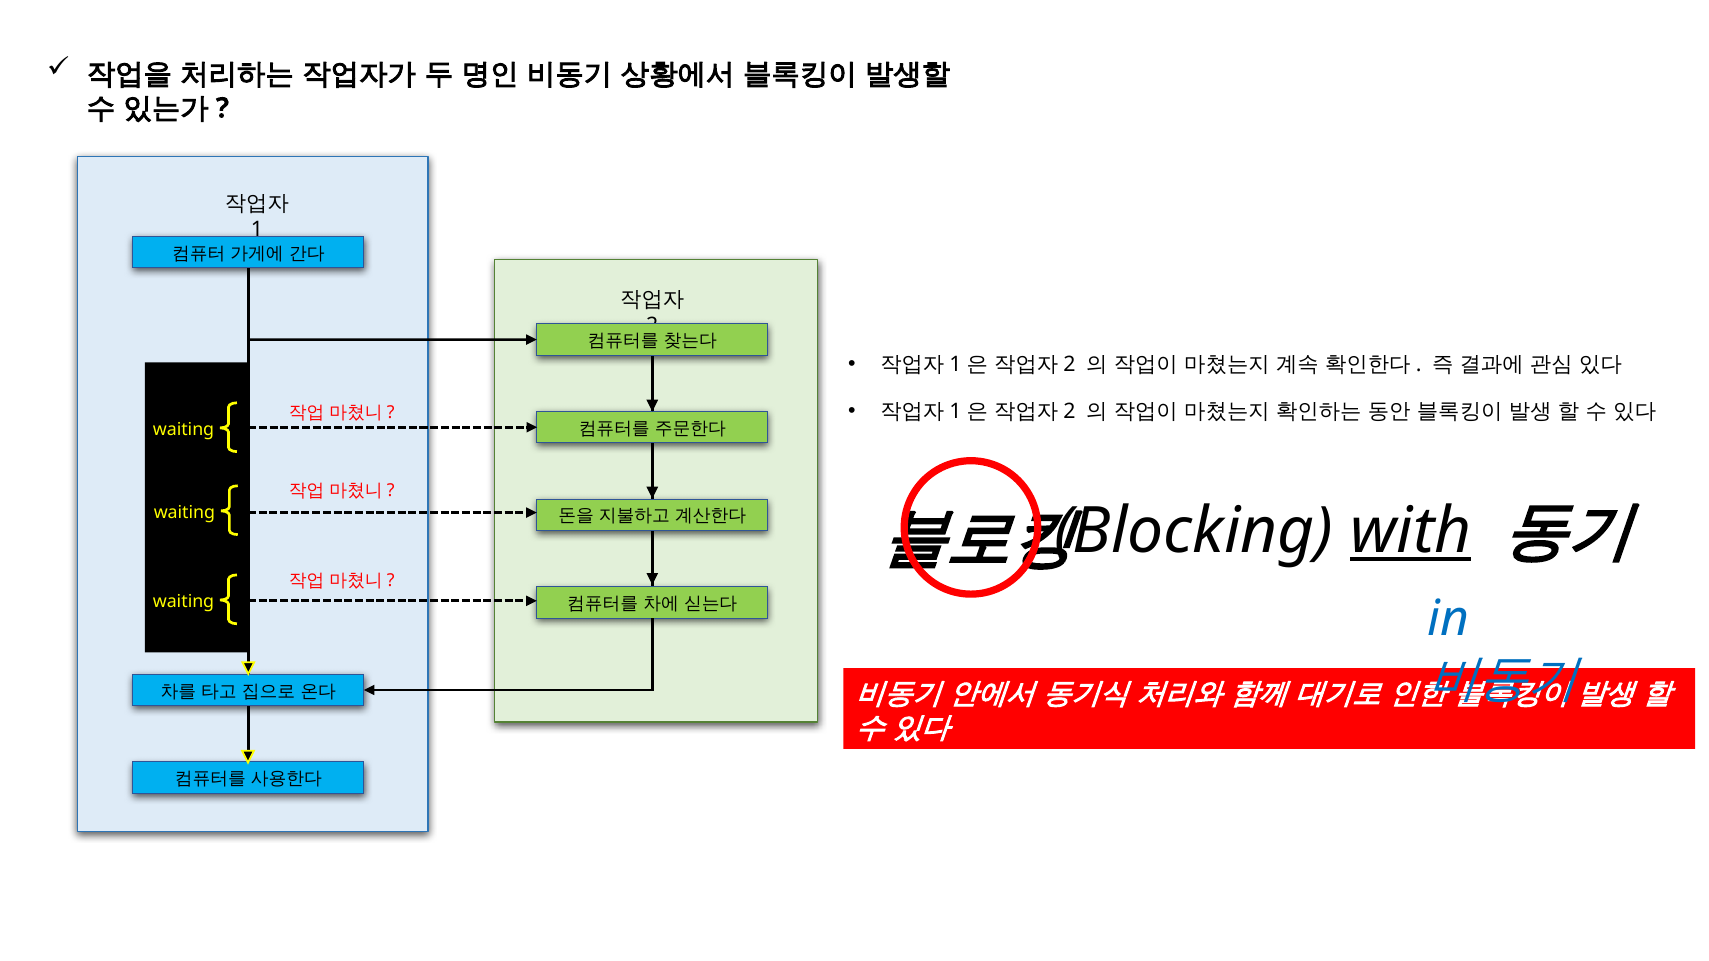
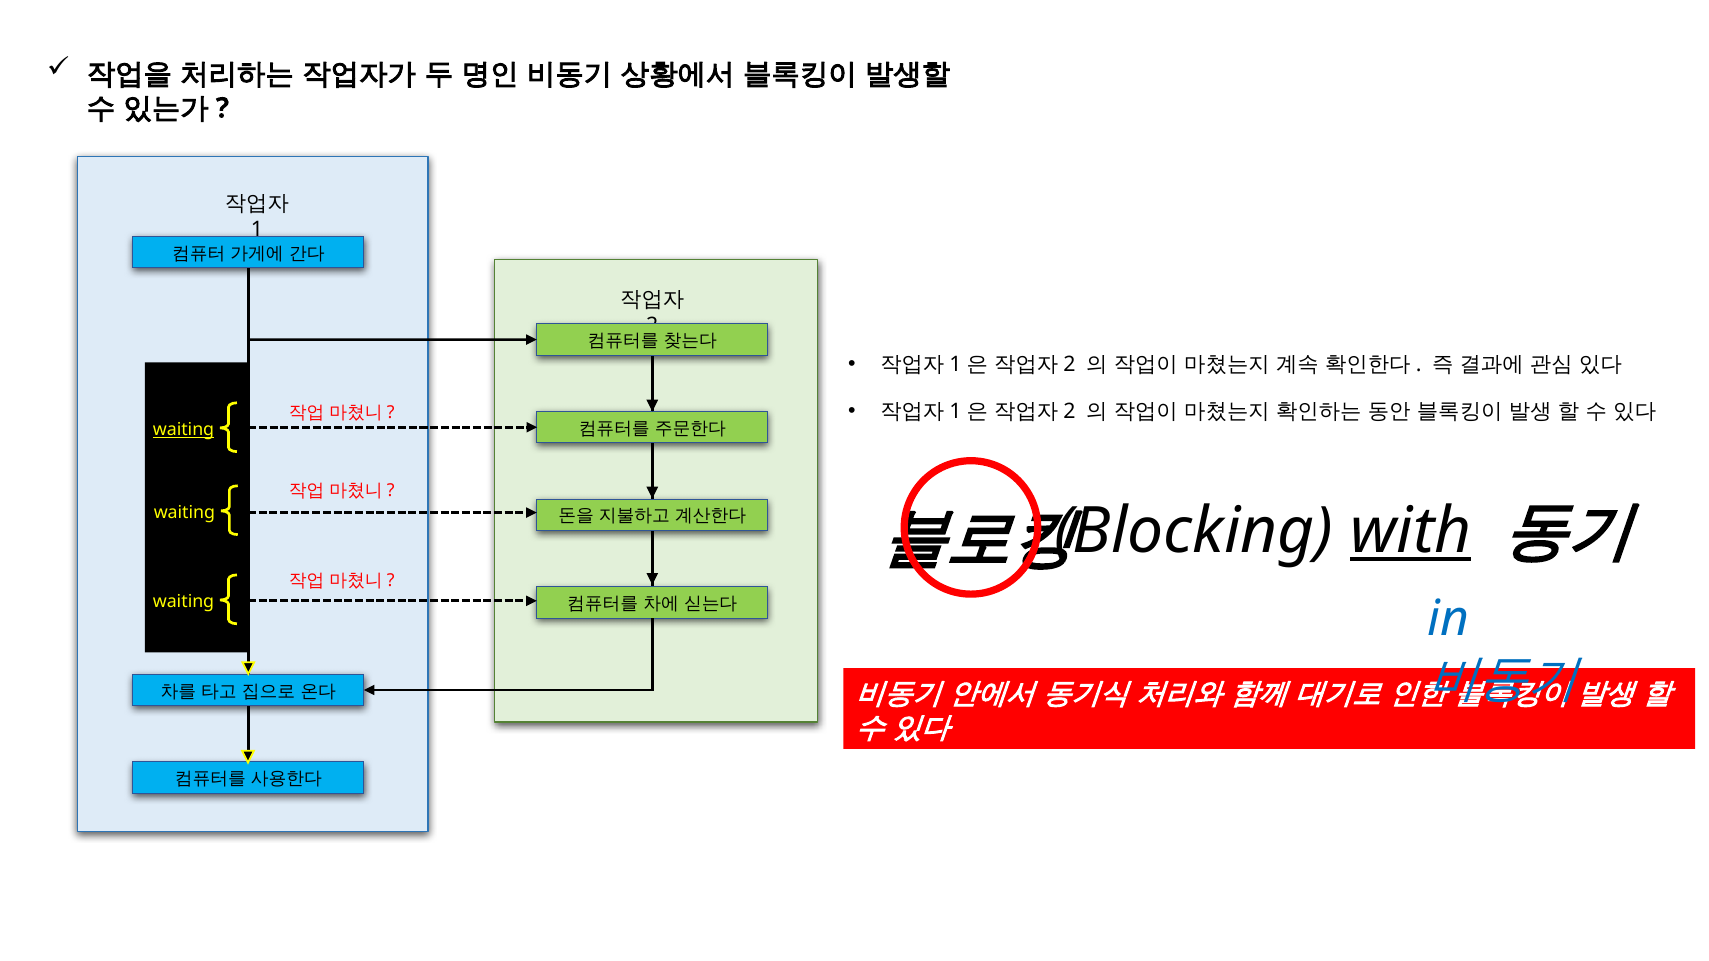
waiting underline: none -> present (184, 430)
